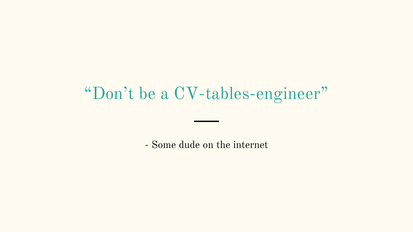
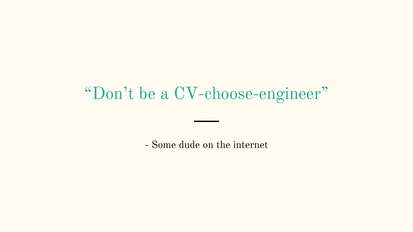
CV-tables-engineer: CV-tables-engineer -> CV-choose-engineer (251, 94)
